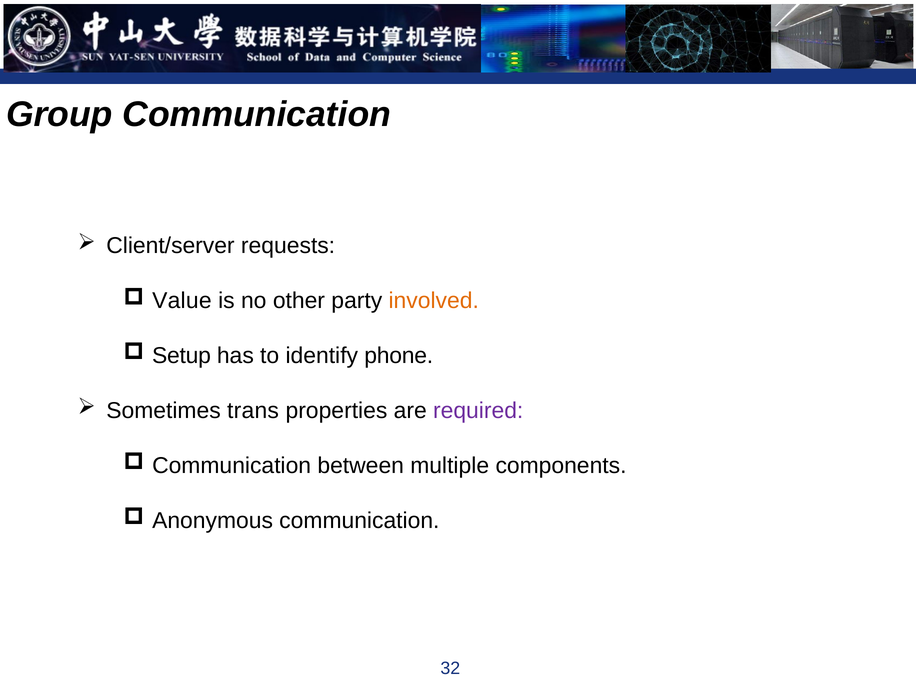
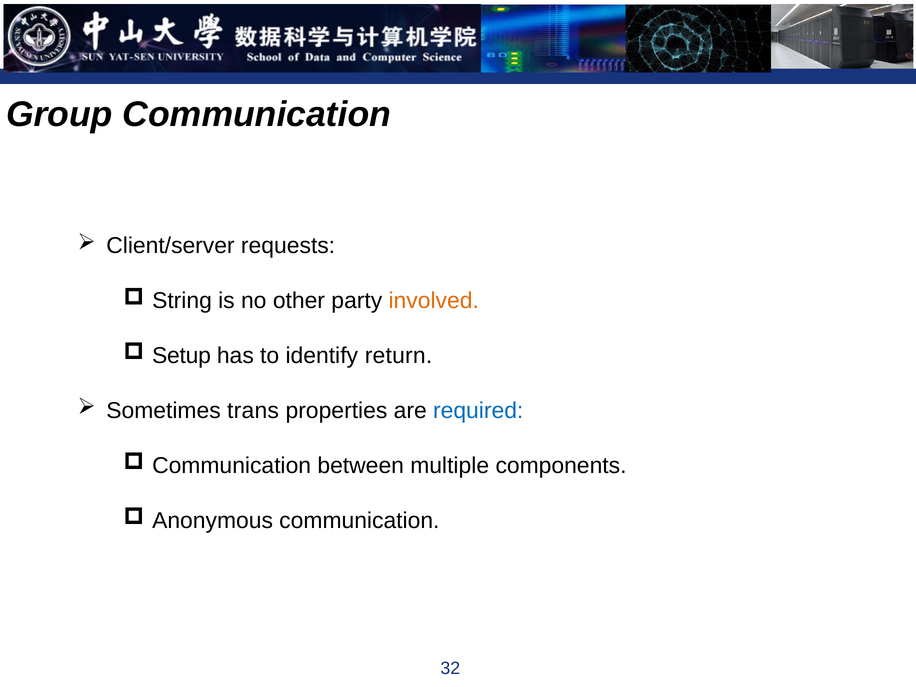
Value: Value -> String (182, 301)
phone: phone -> return (399, 356)
required colour: purple -> blue (478, 411)
